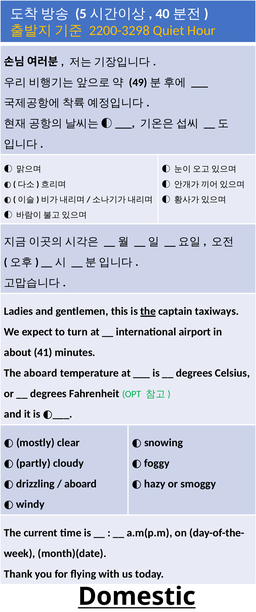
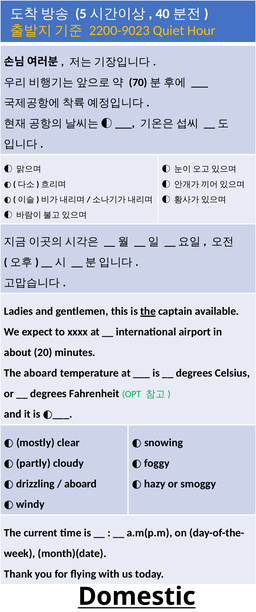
2200-3298: 2200-3298 -> 2200-9023 (119, 31)
49: 49 -> 70 (138, 82)
taxiways: taxiways -> available (217, 312)
turn: turn -> xxxx (78, 332)
41: 41 -> 20 (43, 353)
